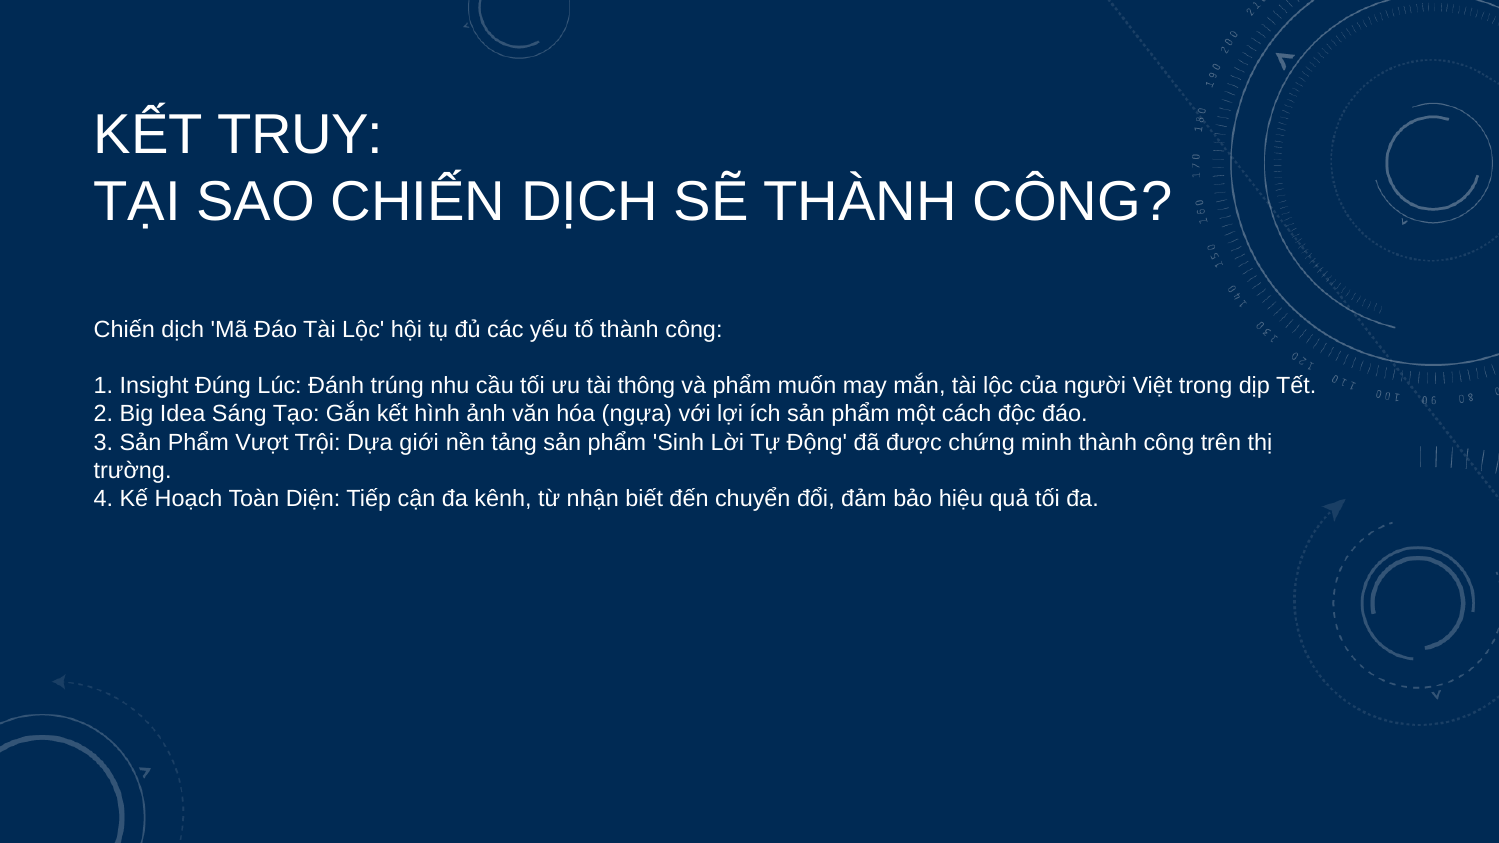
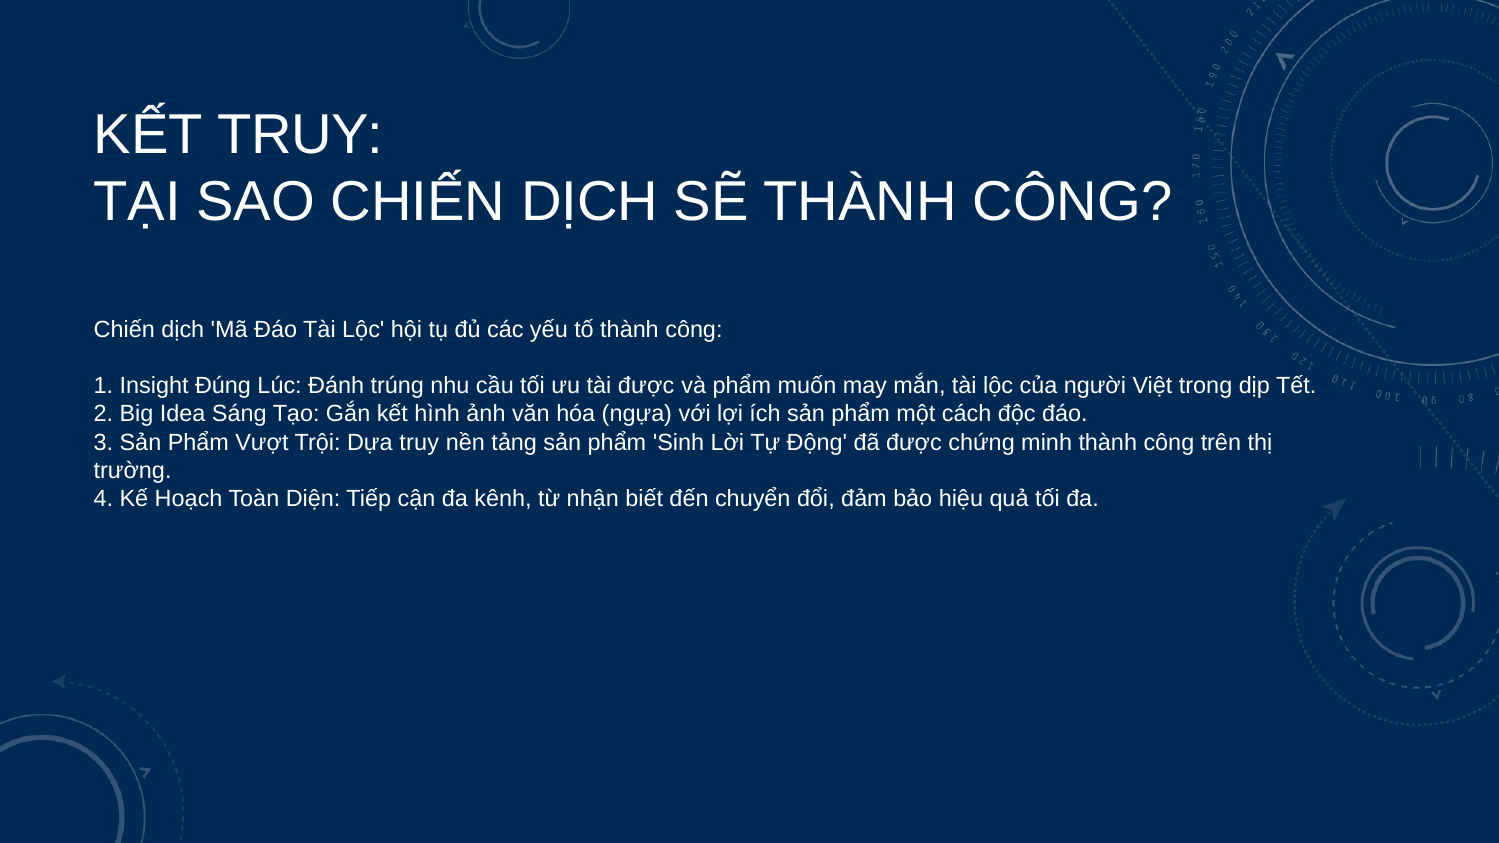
tài thông: thông -> được (646, 386)
Dựa giới: giới -> truy (419, 442)
